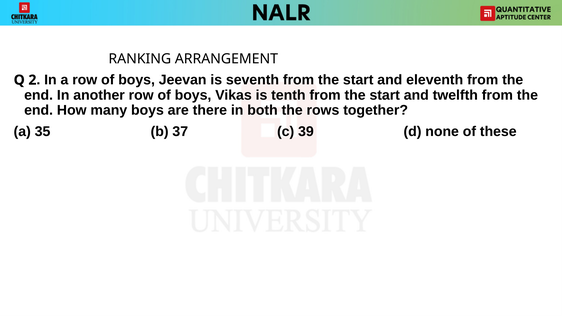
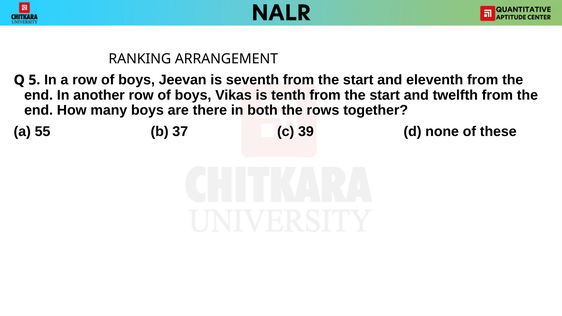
2: 2 -> 5 (32, 80)
35: 35 -> 55 (43, 131)
